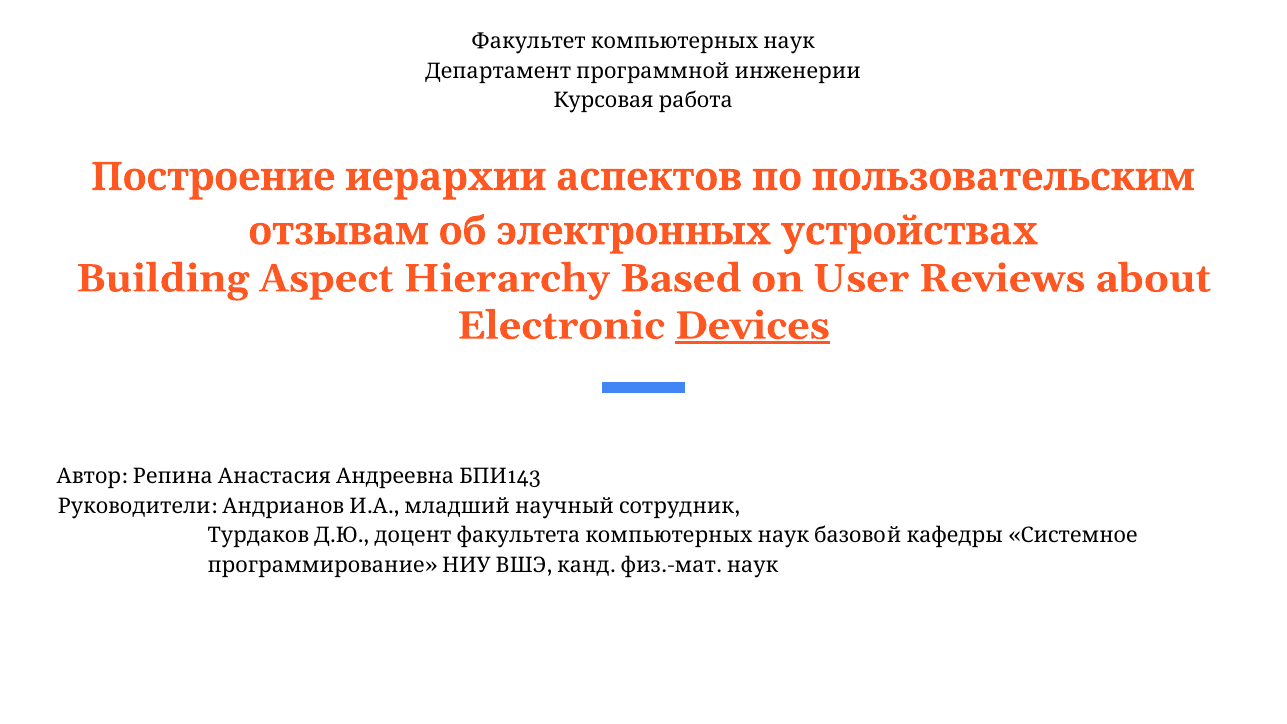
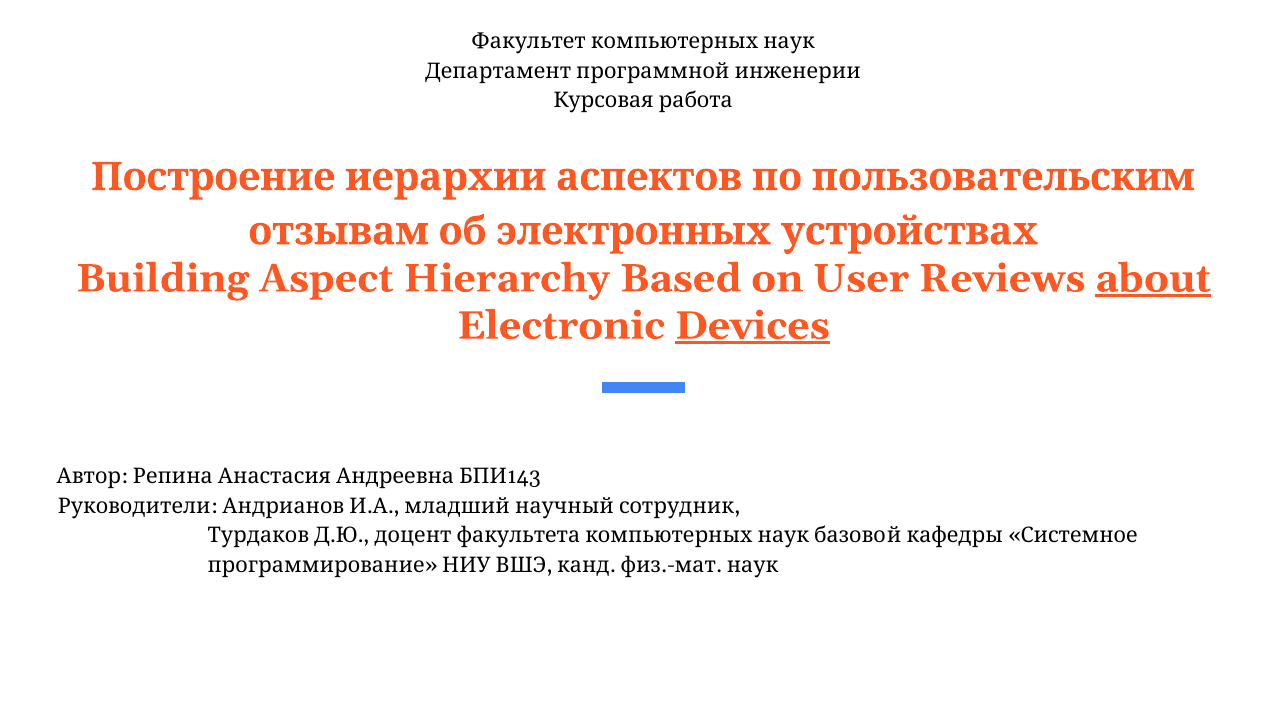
about underline: none -> present (1153, 278)
